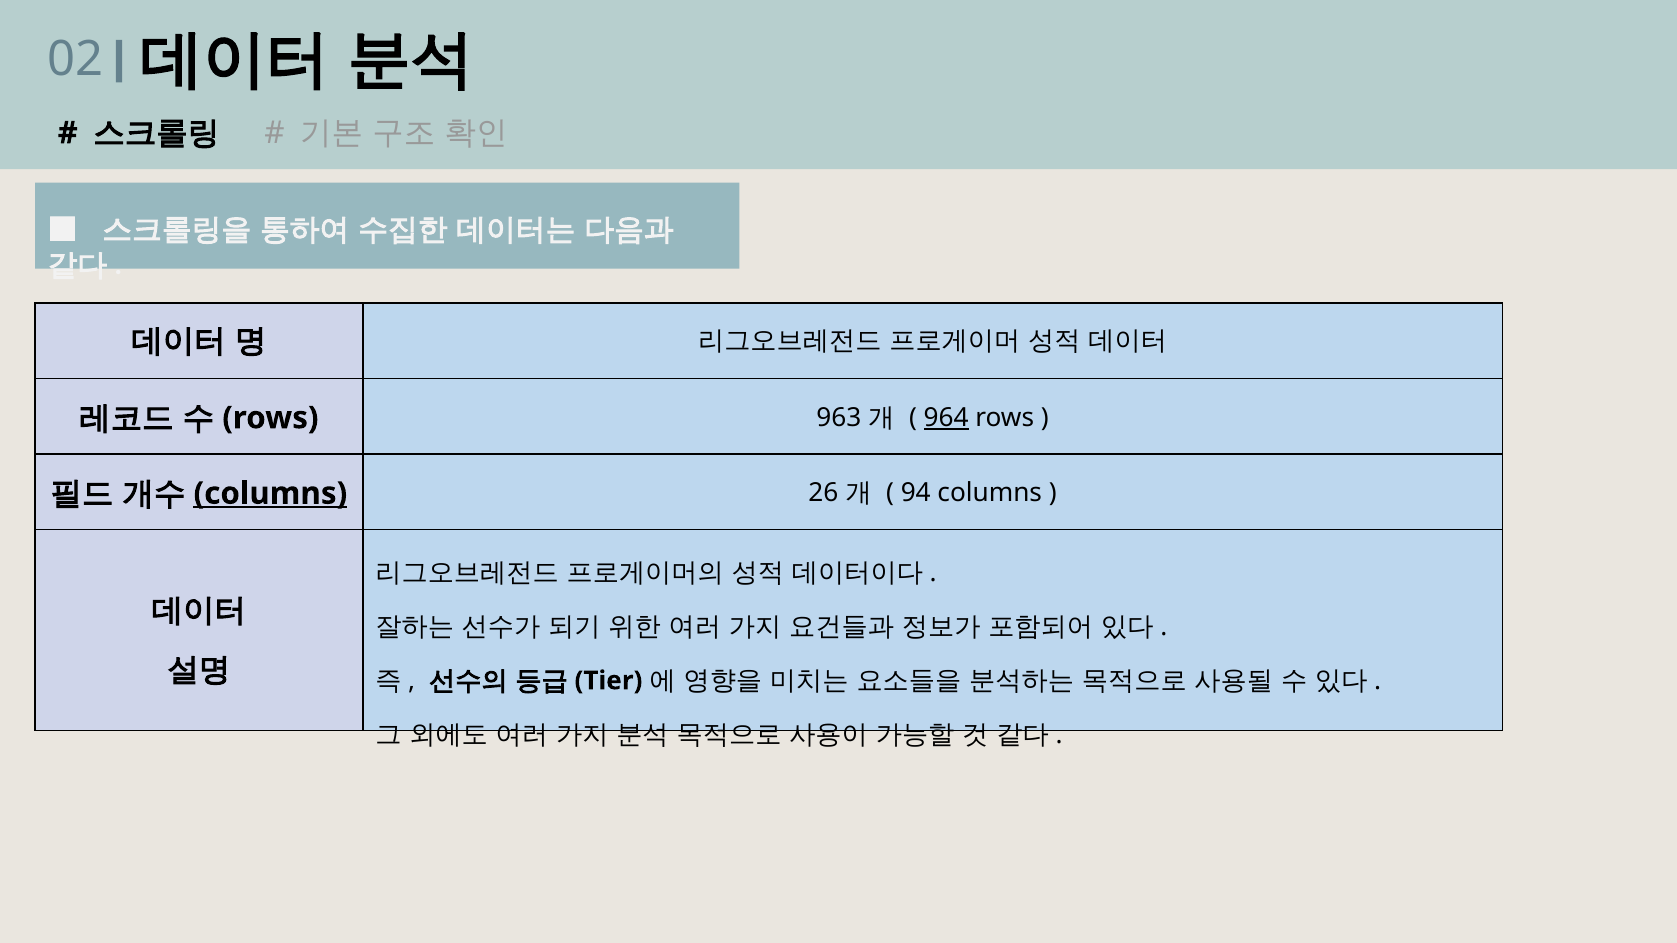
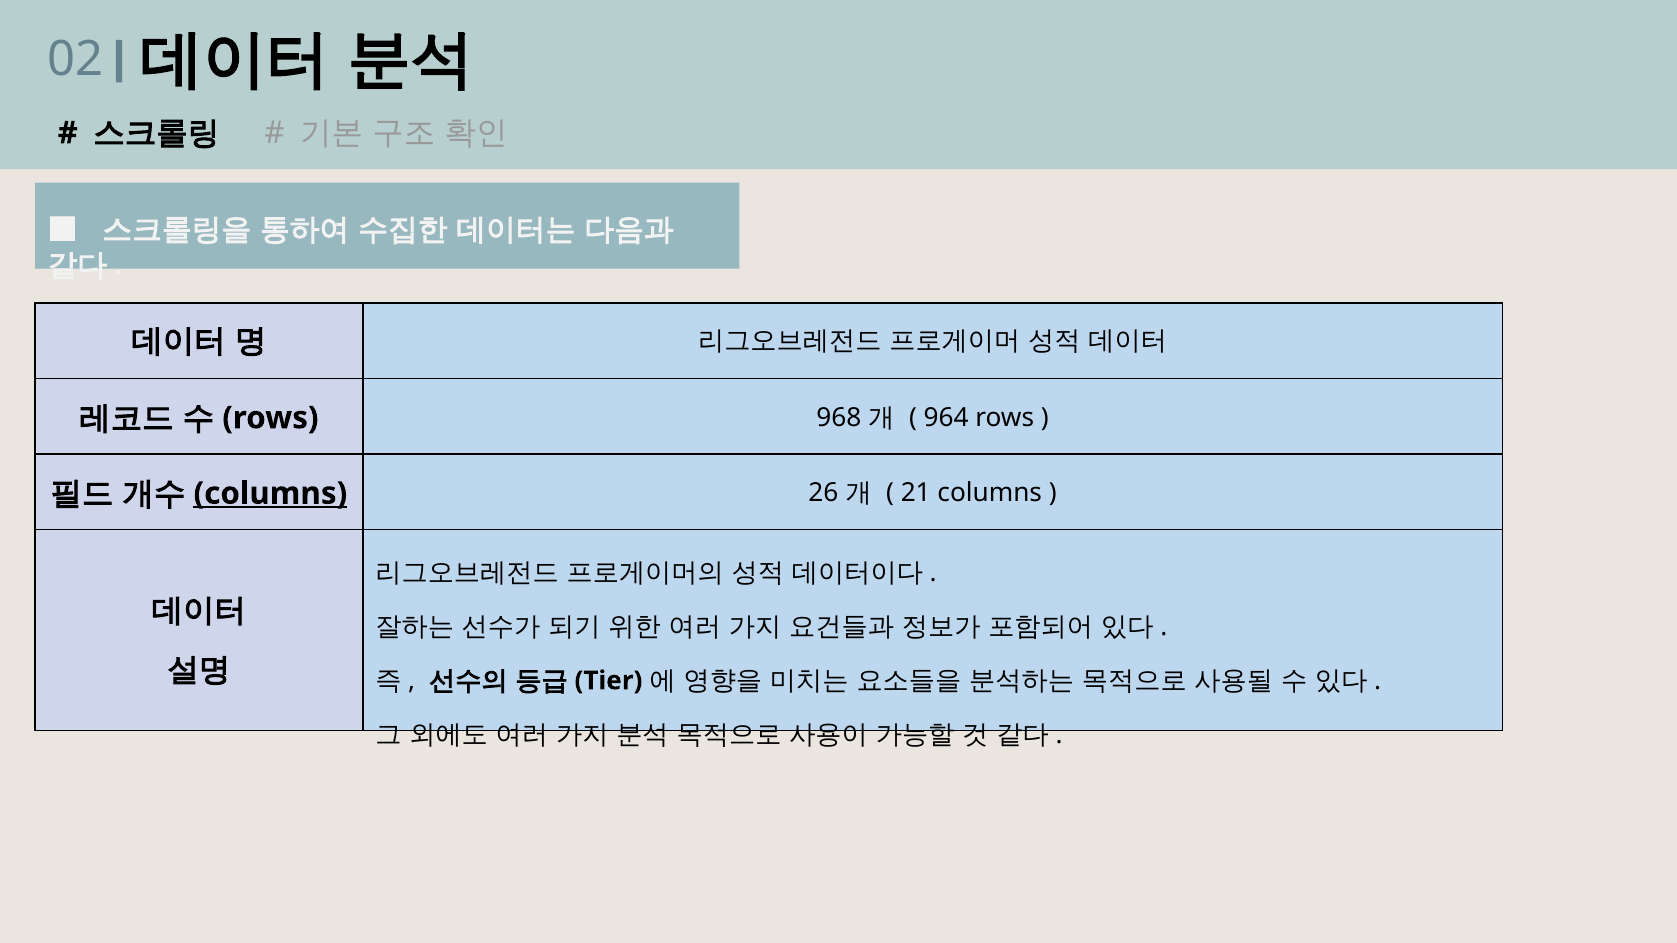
963: 963 -> 968 (839, 418)
964 underline: present -> none (946, 418)
94: 94 -> 21 (916, 493)
